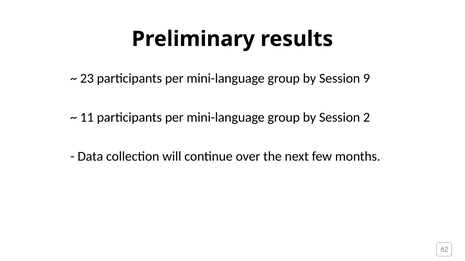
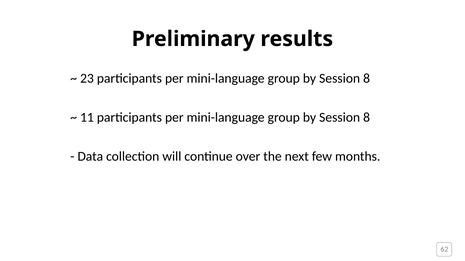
9: 9 -> 8 (367, 79)
2: 2 -> 8 (367, 118)
